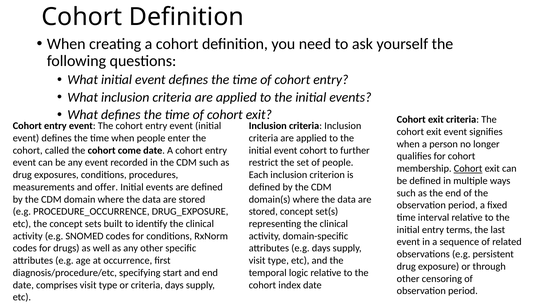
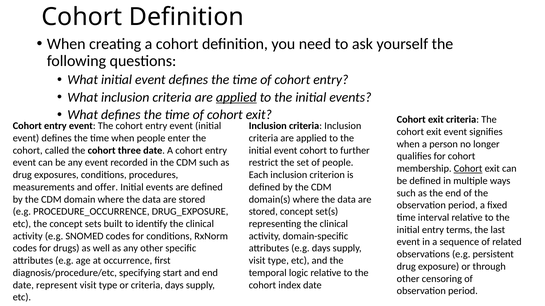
applied underline: none -> present (236, 97)
come: come -> three (129, 151)
comprises: comprises -> represent (57, 286)
